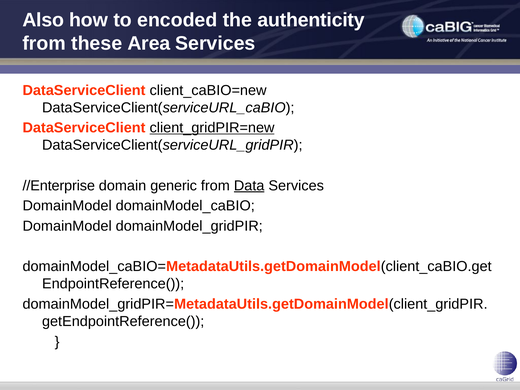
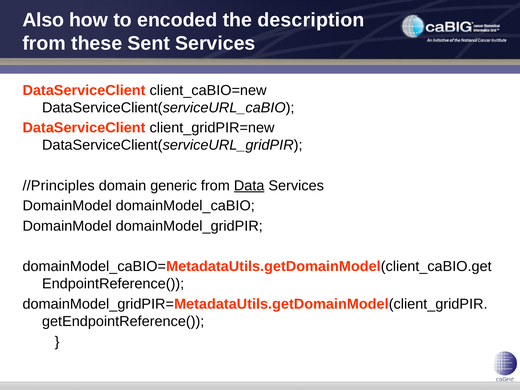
authenticity: authenticity -> description (311, 20)
Area: Area -> Sent (149, 43)
client_gridPIR=new underline: present -> none (212, 128)
//Enterprise: //Enterprise -> //Principles (59, 186)
